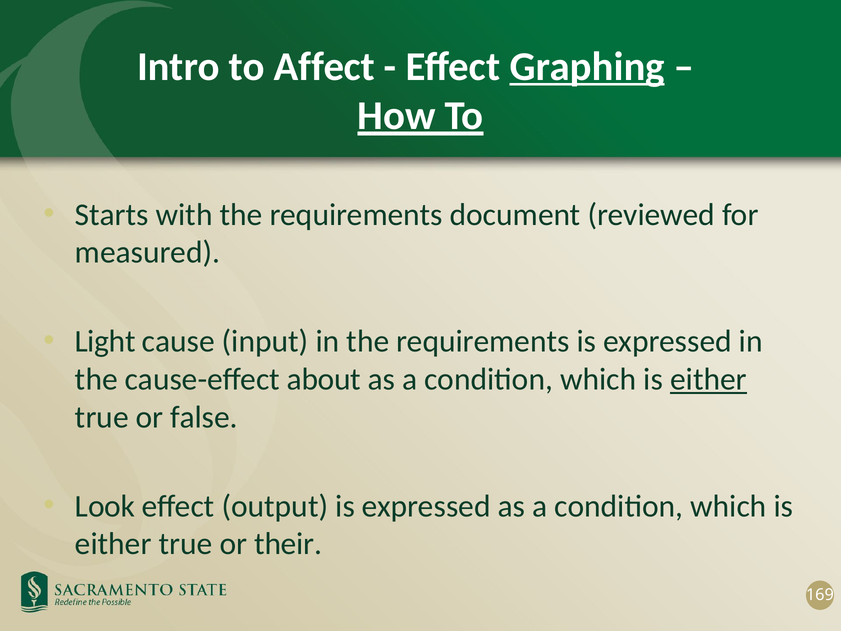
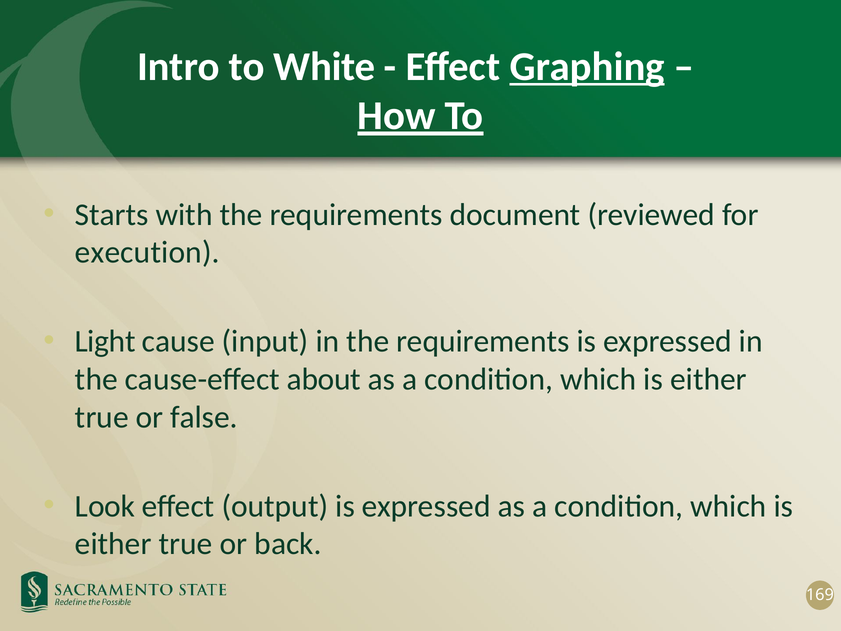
Affect: Affect -> White (325, 67)
measured: measured -> execution (147, 252)
either underline: present -> none (709, 379)
their: their -> back (288, 544)
